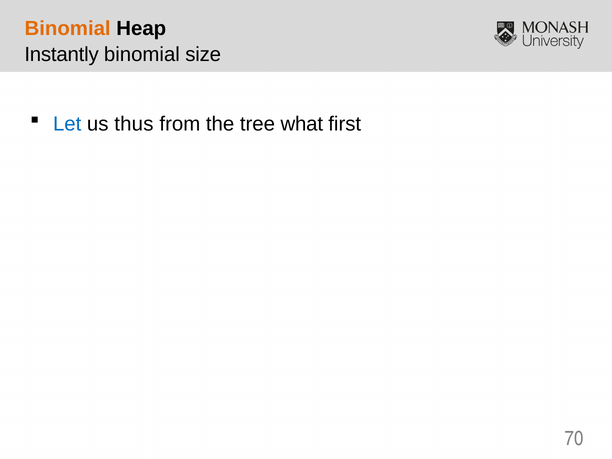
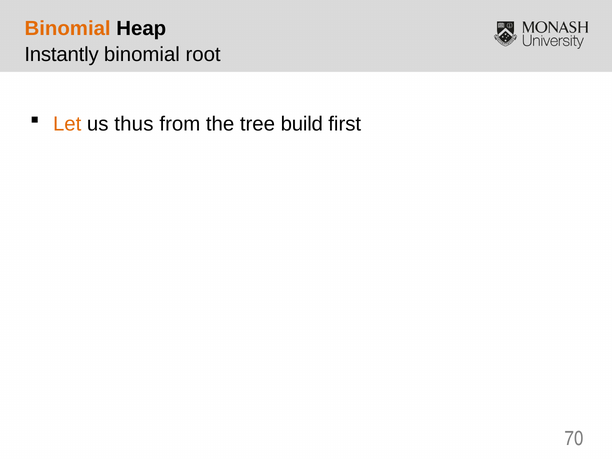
size: size -> root (203, 55)
Let colour: blue -> orange (67, 124)
what: what -> build (302, 124)
